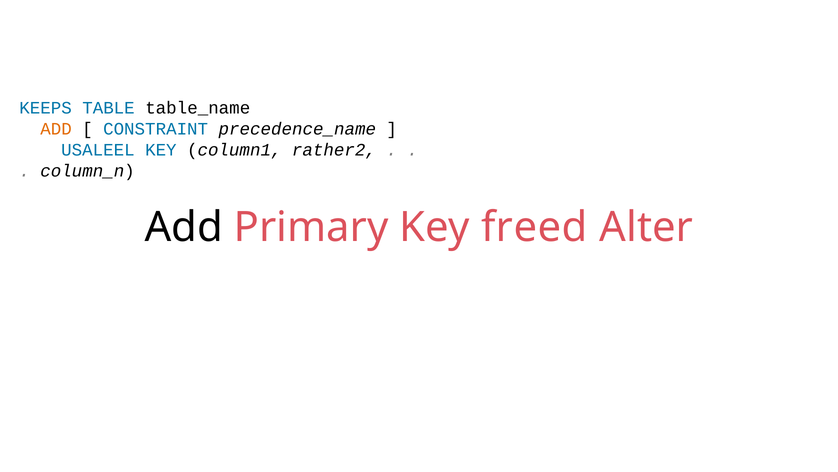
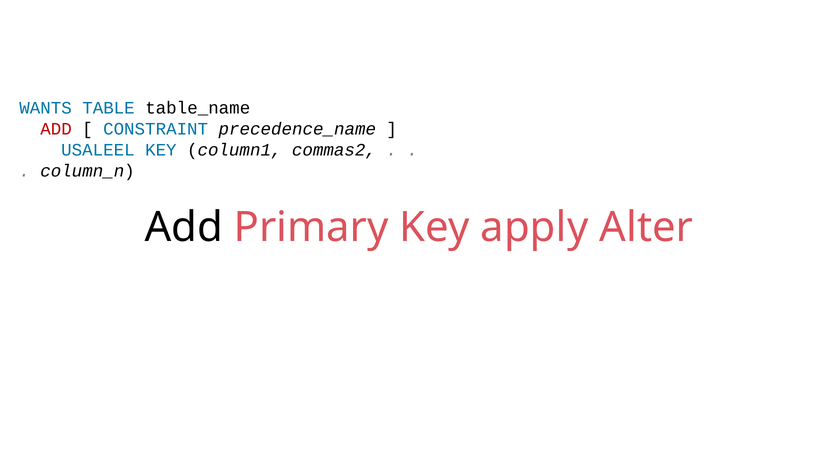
KEEPS: KEEPS -> WANTS (46, 108)
ADD colour: orange -> red (56, 129)
rather2: rather2 -> commas2 (334, 150)
freed: freed -> apply (534, 227)
